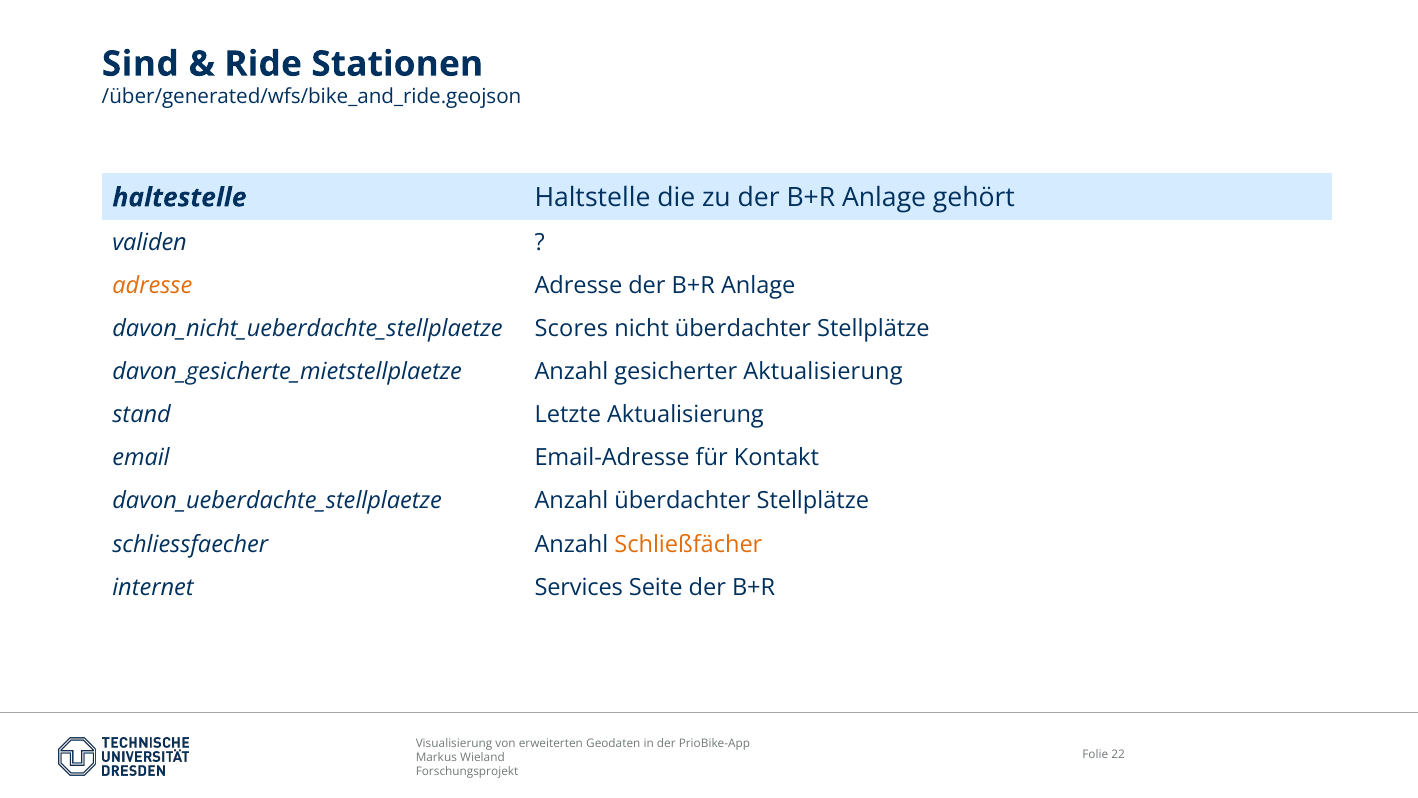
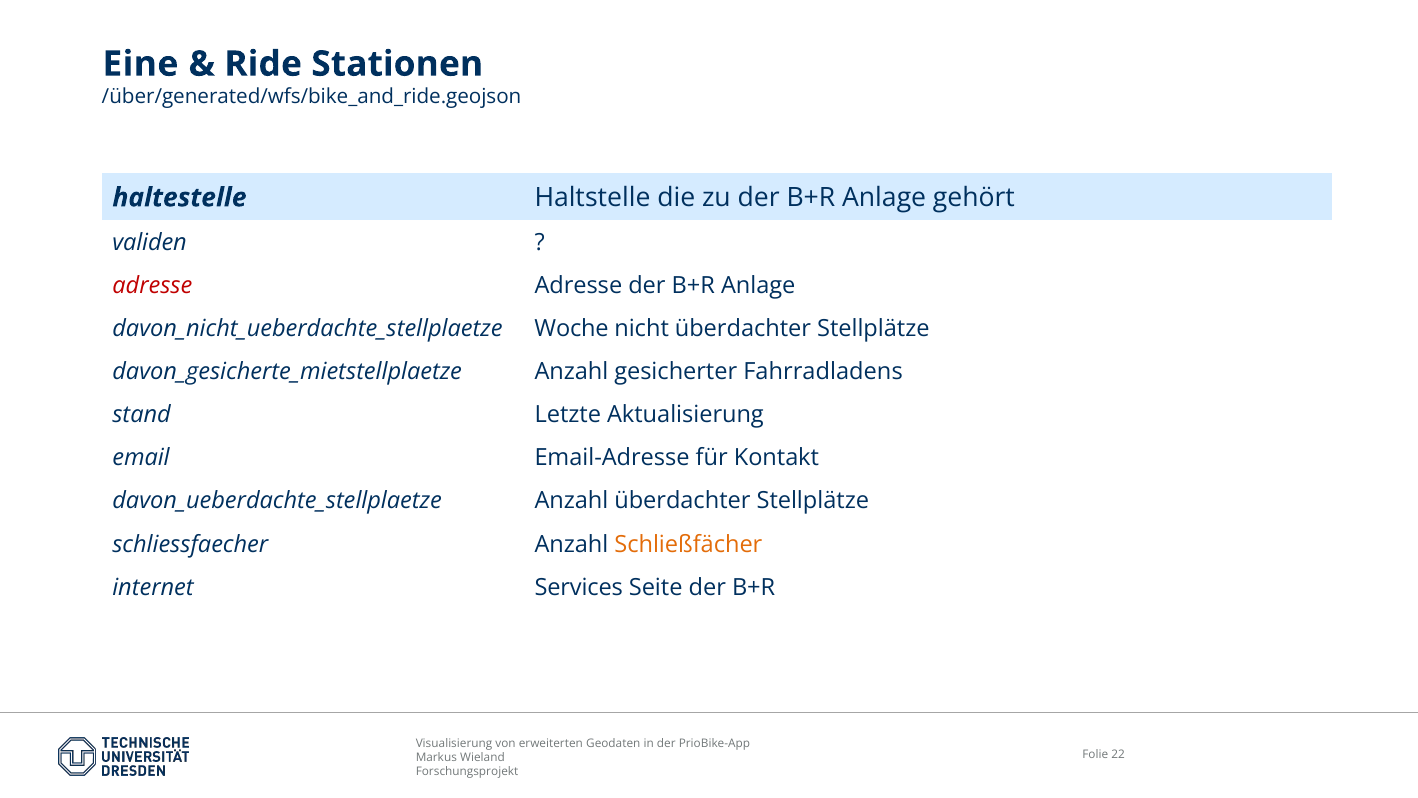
Sind: Sind -> Eine (140, 64)
adresse colour: orange -> red (152, 285)
Scores: Scores -> Woche (572, 328)
gesicherter Aktualisierung: Aktualisierung -> Fahrradladens (823, 372)
